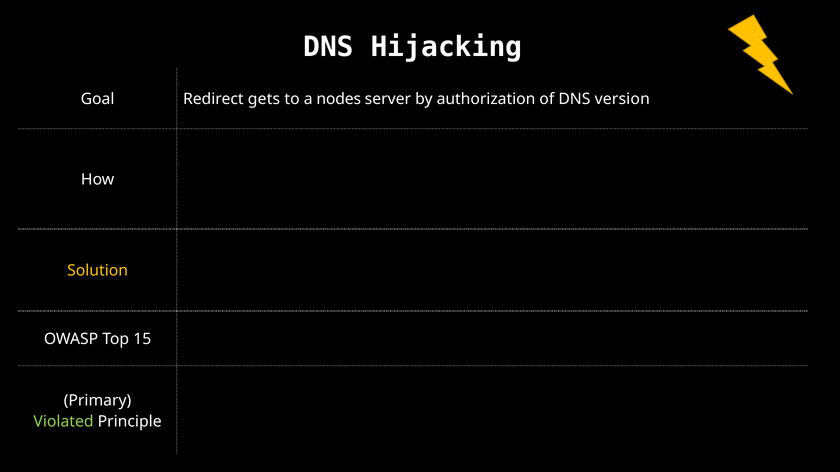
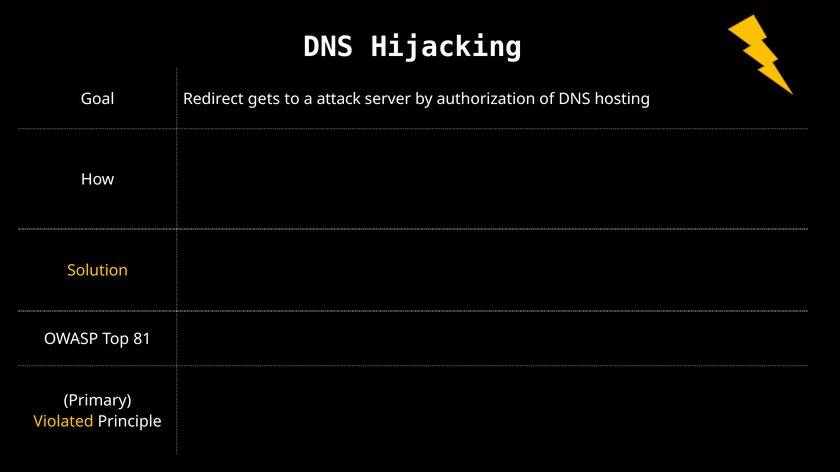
nodes: nodes -> attack (339, 99)
version: version -> hosting (622, 99)
15: 15 -> 81 (142, 340)
Violated colour: light green -> yellow (64, 422)
